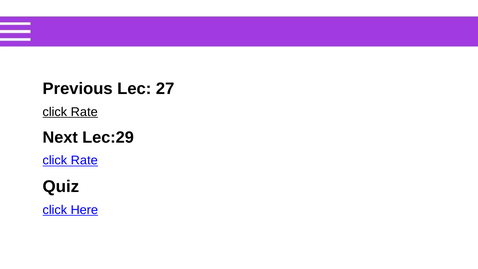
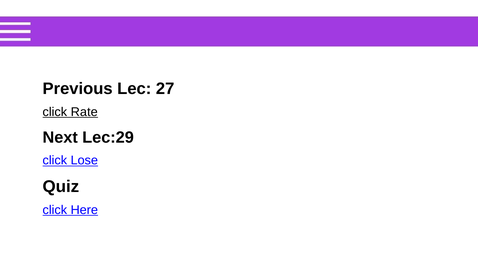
Rate: Rate -> Lose (84, 160)
